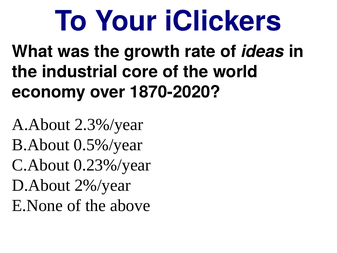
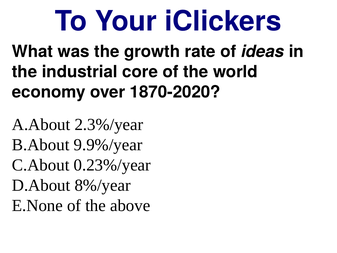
0.5%/year: 0.5%/year -> 9.9%/year (108, 145)
2%/year: 2%/year -> 8%/year (103, 185)
